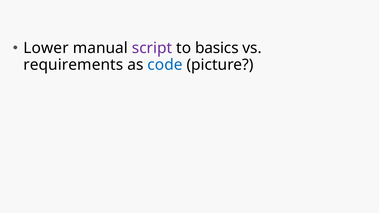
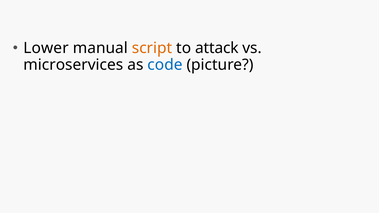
script colour: purple -> orange (152, 48)
basics: basics -> attack (217, 48)
requirements: requirements -> microservices (73, 65)
